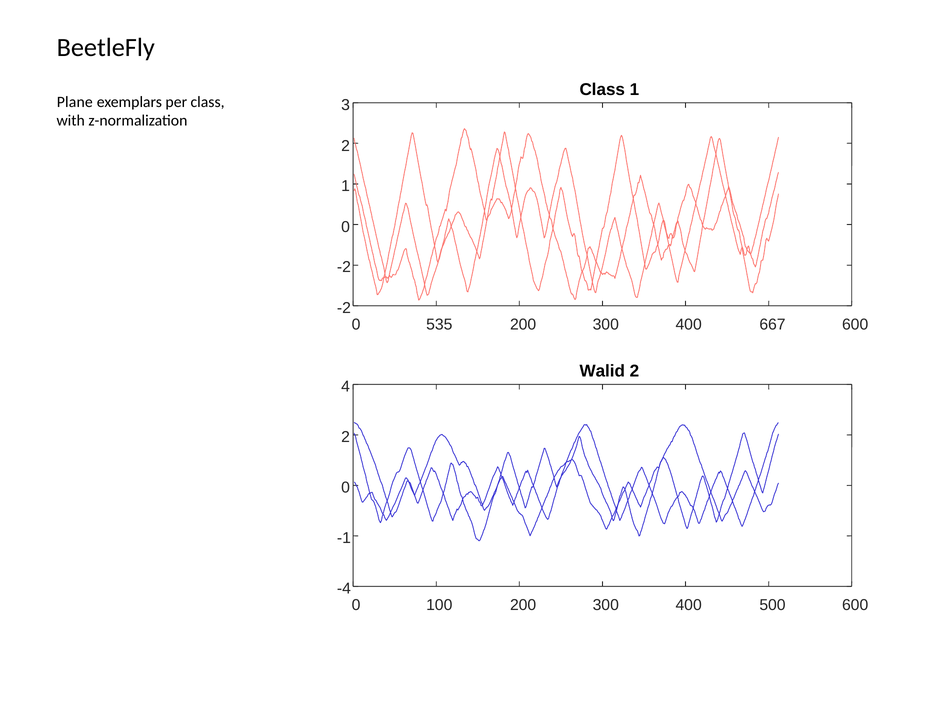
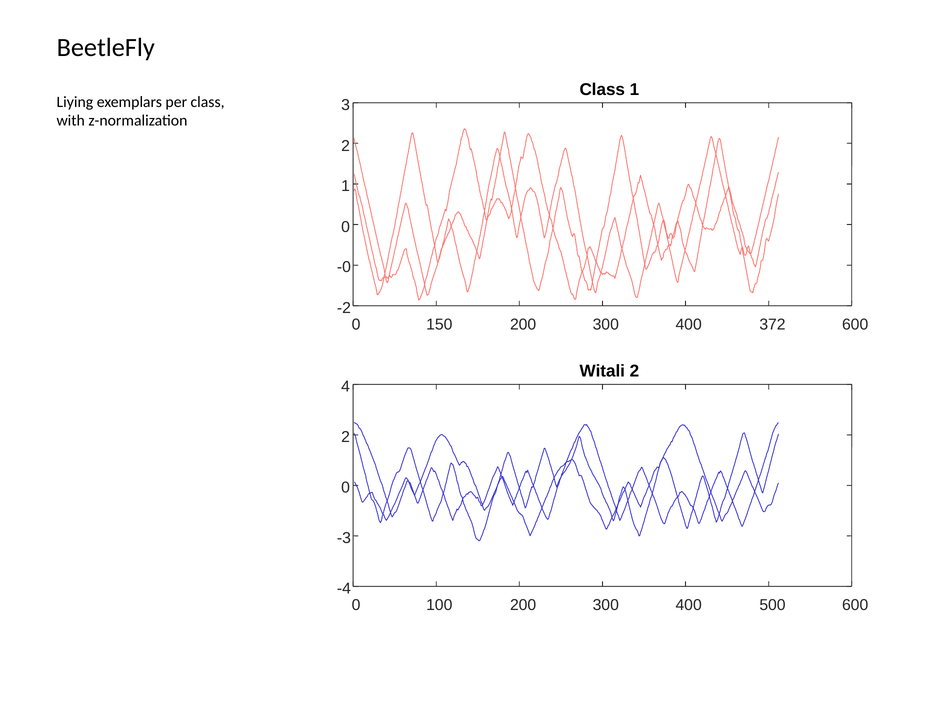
Plane: Plane -> Liying (75, 102)
-2: -2 -> -0 (344, 267)
535: 535 -> 150 (439, 324)
667: 667 -> 372 (772, 324)
Walid: Walid -> Witali (602, 371)
-1: -1 -> -3 (344, 538)
